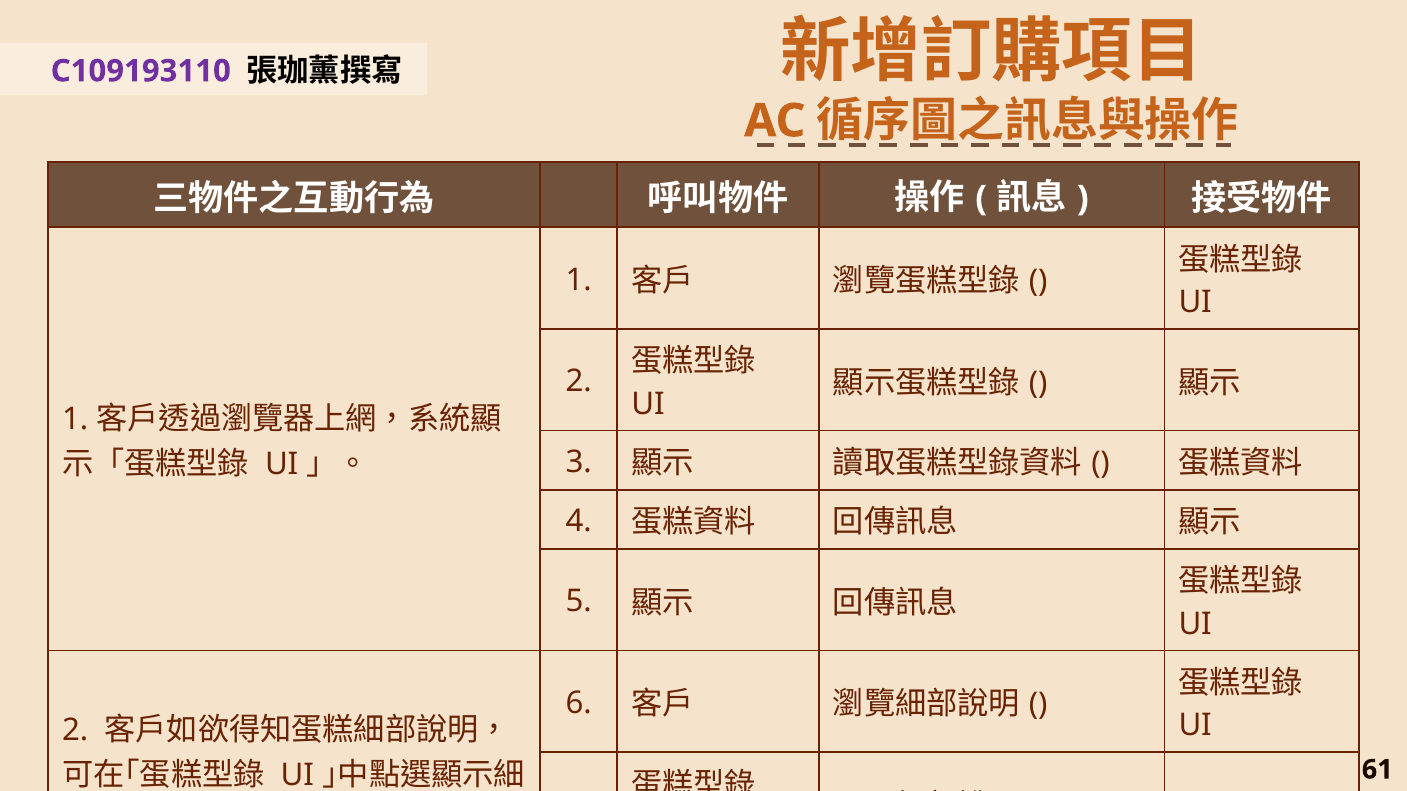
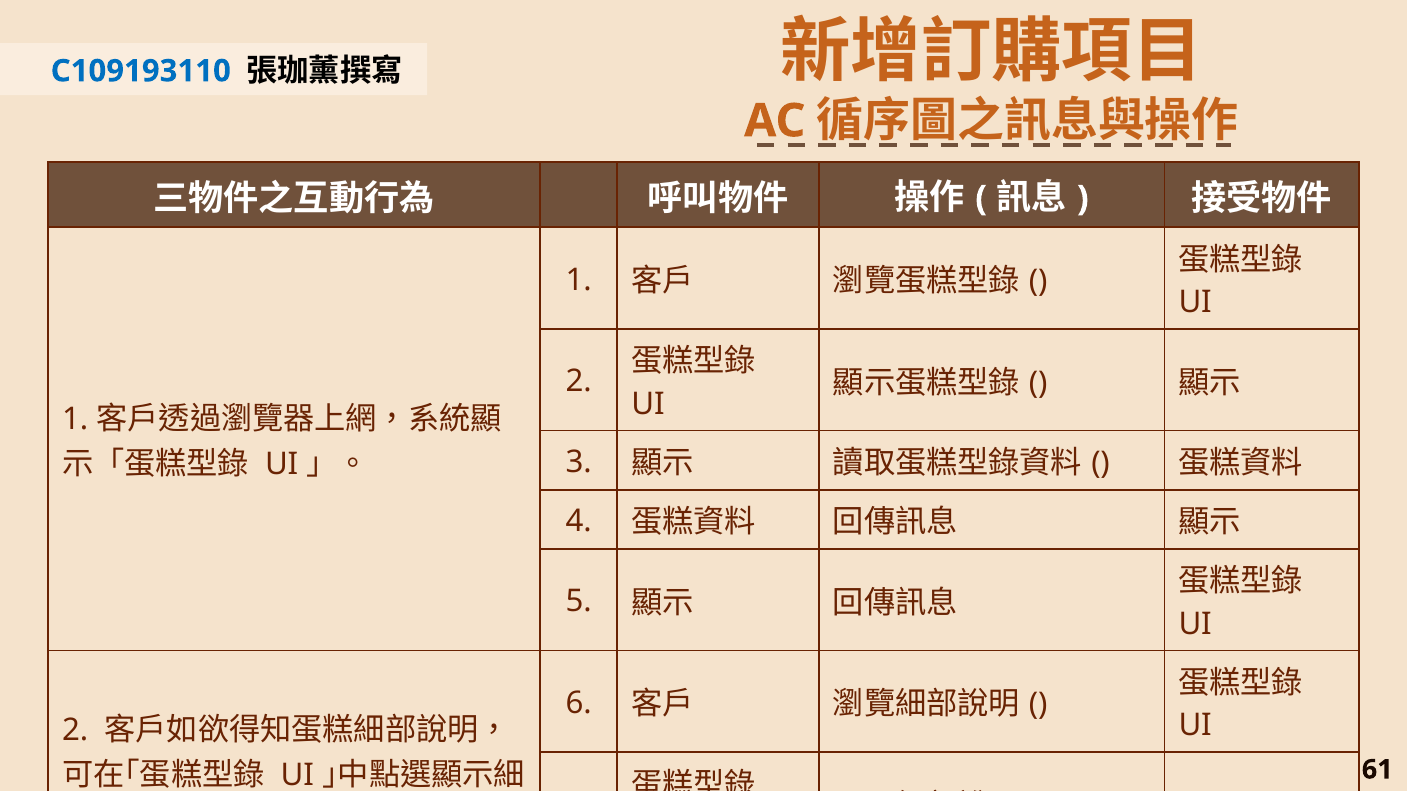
C109193110 colour: purple -> blue (141, 71)
